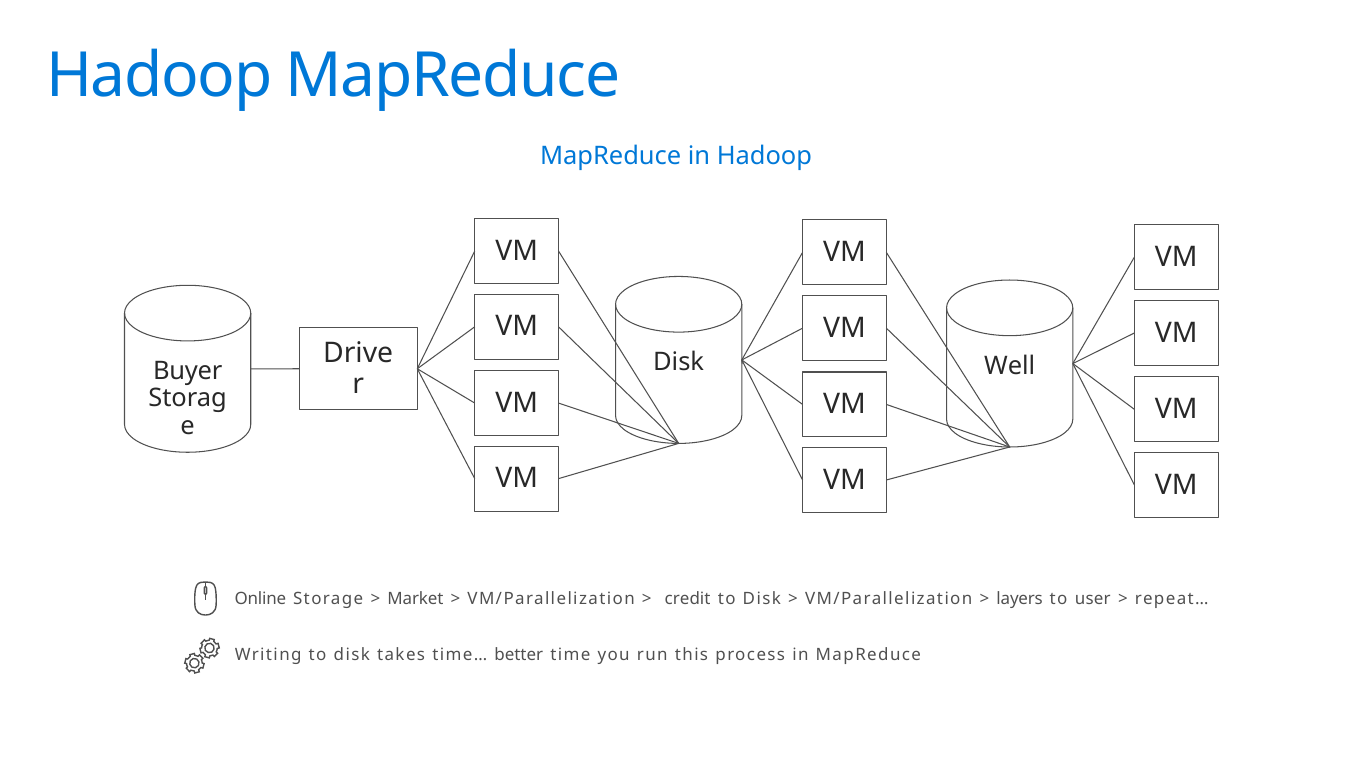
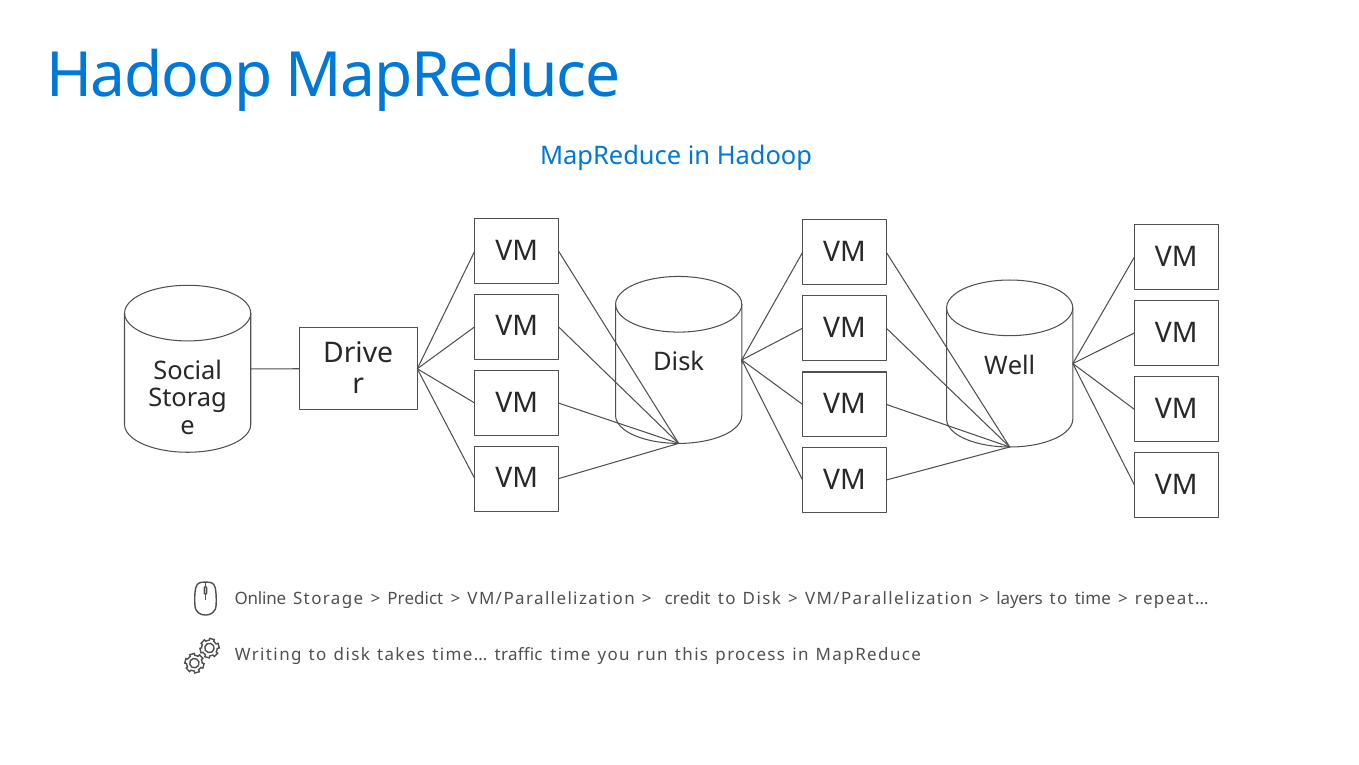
Buyer: Buyer -> Social (188, 371)
Market: Market -> Predict (415, 598)
to user: user -> time (1093, 598)
better: better -> traffic (519, 654)
